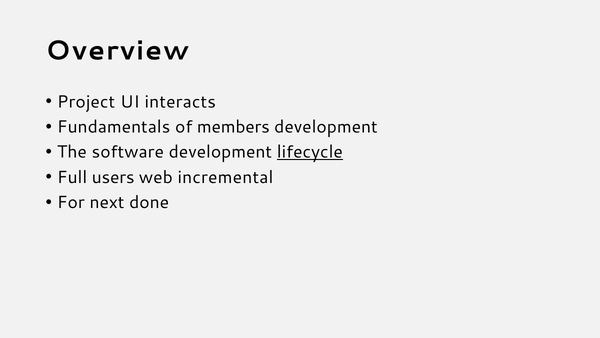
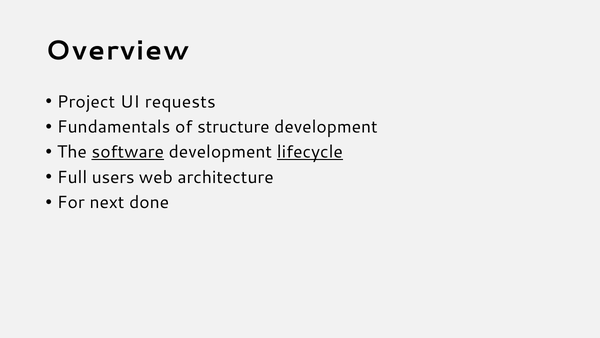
interacts: interacts -> requests (180, 102)
members: members -> structure (233, 127)
software underline: none -> present (128, 152)
incremental: incremental -> architecture (226, 177)
